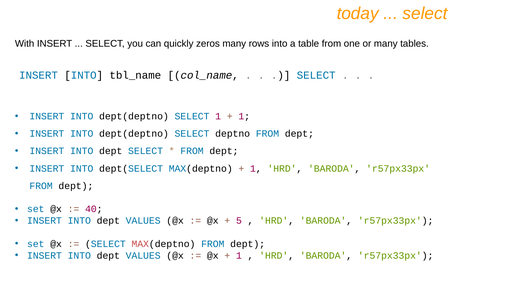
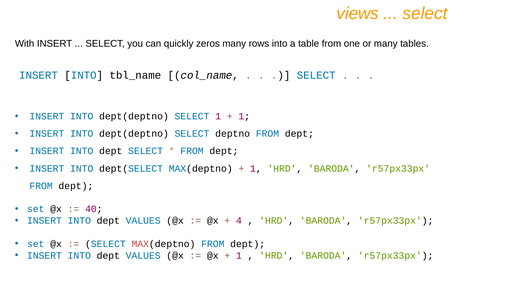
today: today -> views (358, 13)
5: 5 -> 4 (239, 221)
